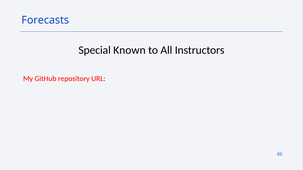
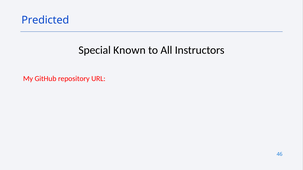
Forecasts: Forecasts -> Predicted (45, 20)
